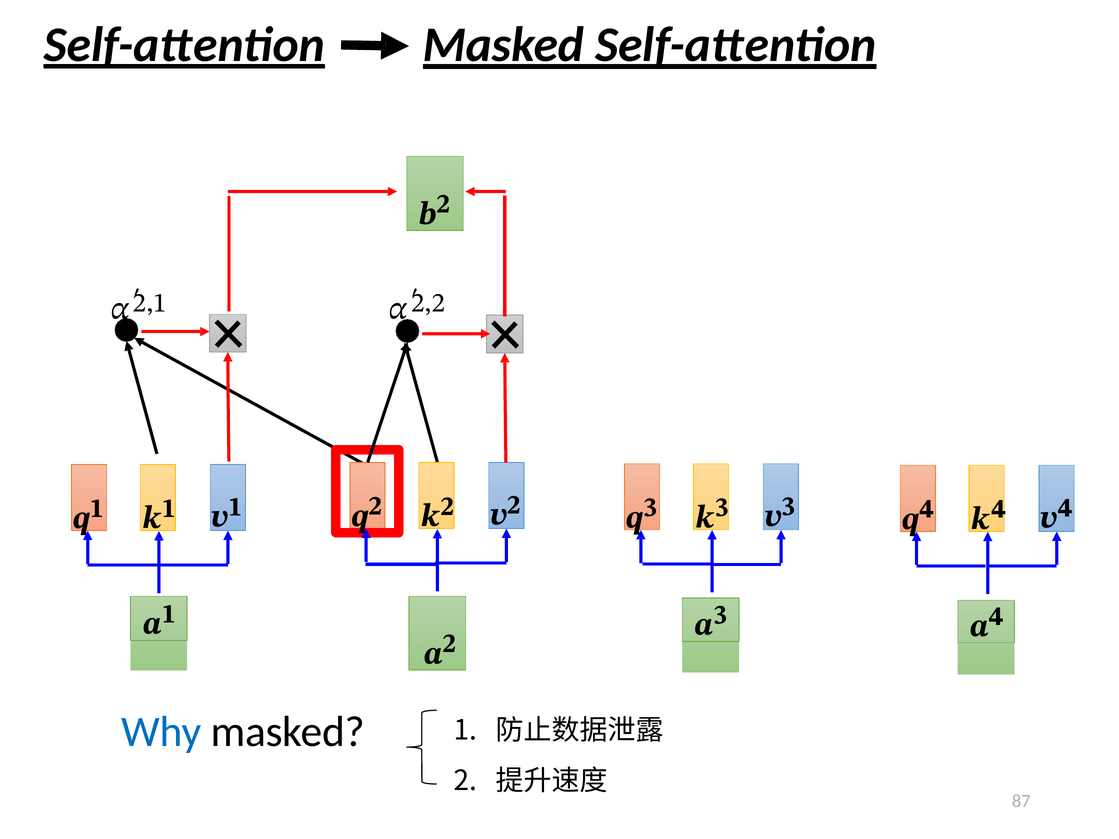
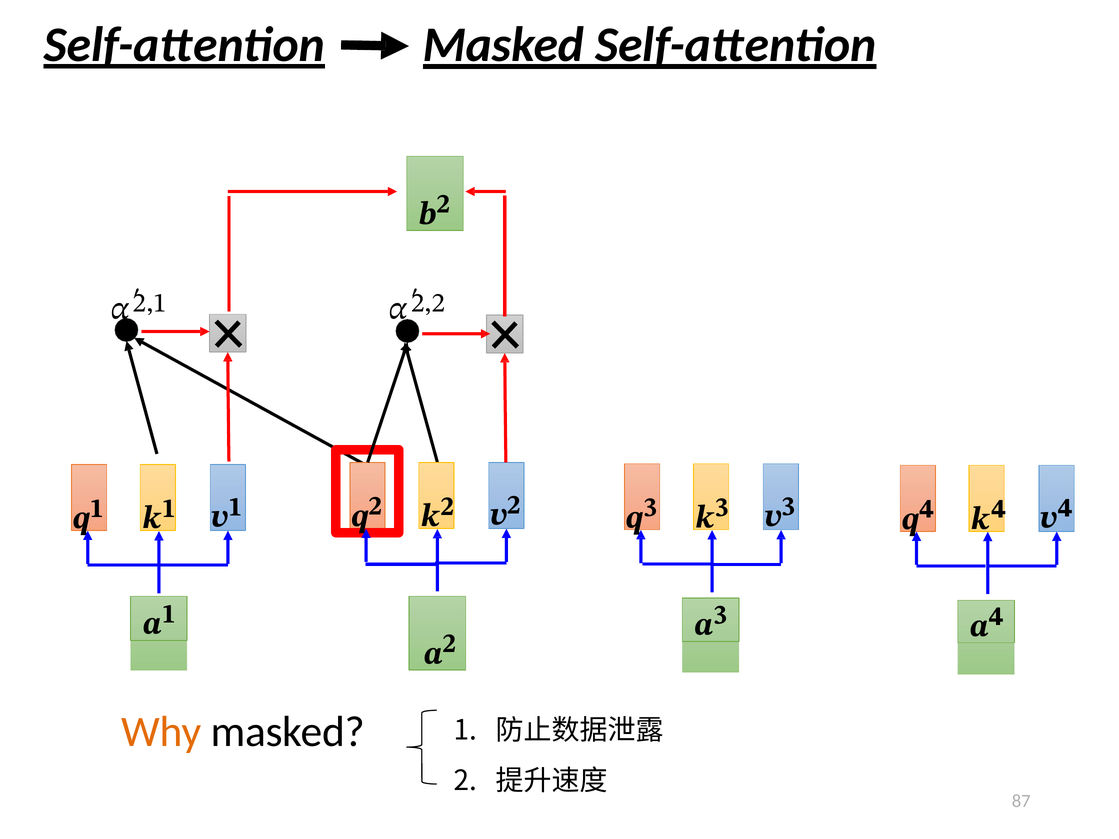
Why colour: blue -> orange (161, 732)
